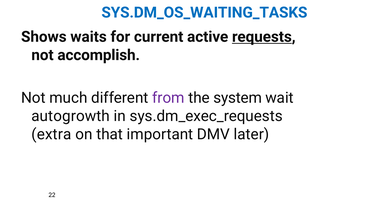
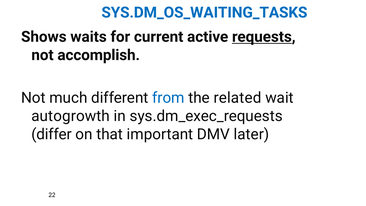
from colour: purple -> blue (168, 98)
system: system -> related (237, 98)
extra: extra -> differ (52, 134)
